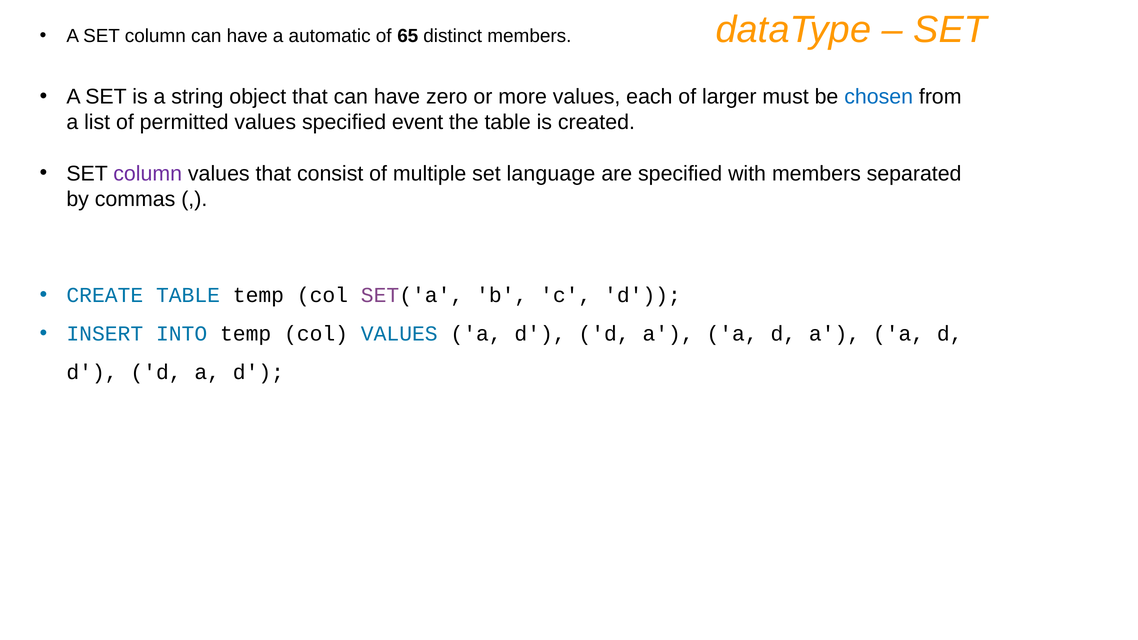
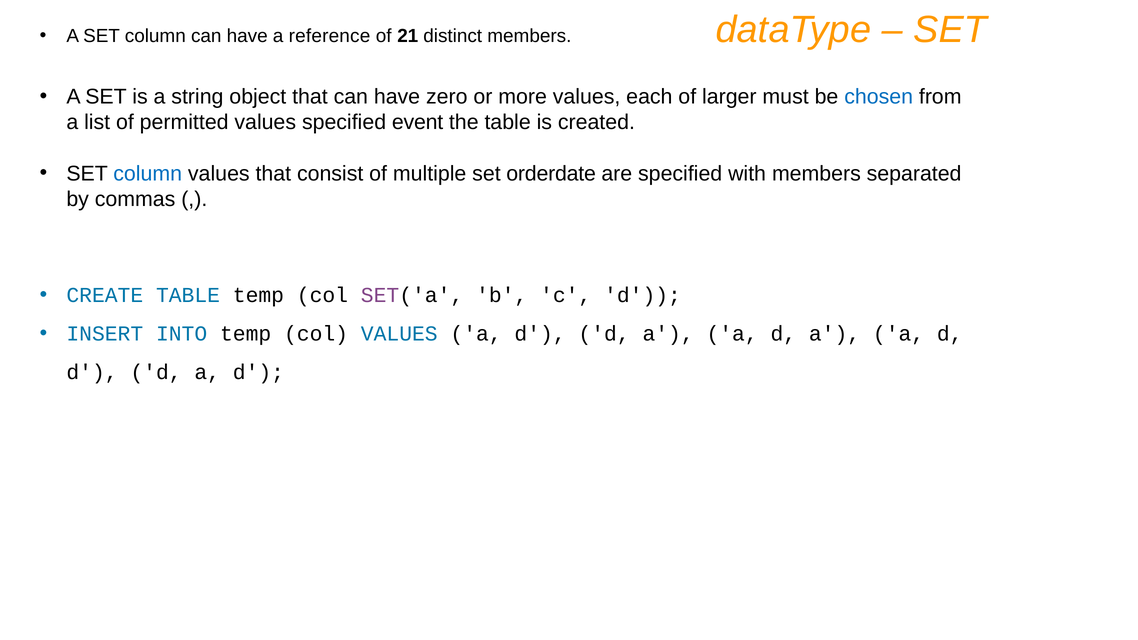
automatic: automatic -> reference (330, 36)
65: 65 -> 21 (408, 36)
column colour: purple -> blue (148, 174)
language: language -> orderdate (551, 174)
